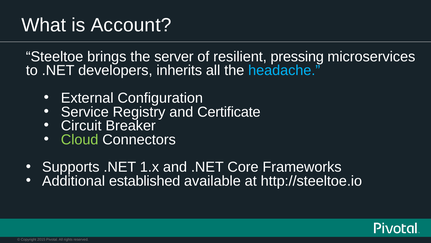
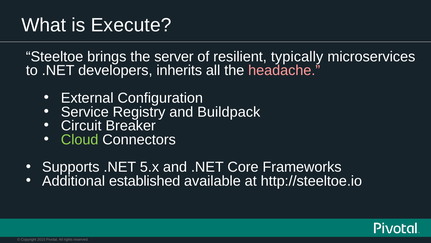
Account: Account -> Execute (131, 25)
pressing: pressing -> typically (297, 57)
headache colour: light blue -> pink (284, 70)
Certificate: Certificate -> Buildpack (229, 112)
1.x: 1.x -> 5.x (149, 167)
